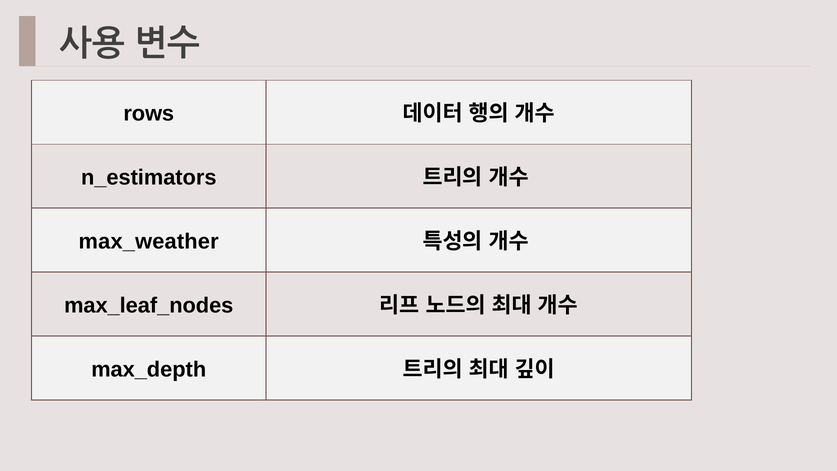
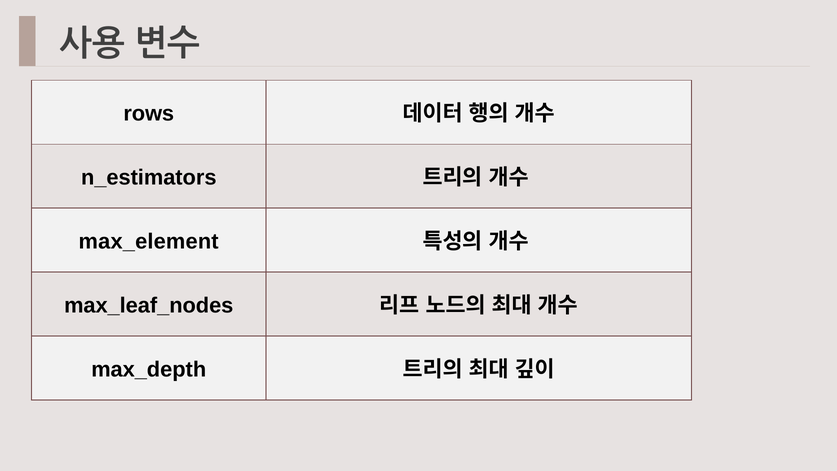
max_weather: max_weather -> max_element (149, 242)
